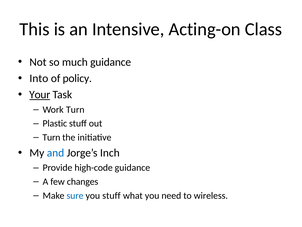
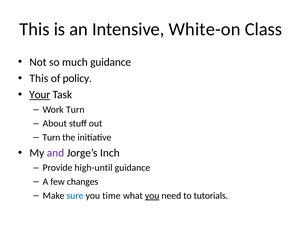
Acting-on: Acting-on -> White-on (205, 29)
Into: Into -> This (39, 78)
Plastic: Plastic -> About (55, 123)
and colour: blue -> purple (55, 153)
high-code: high-code -> high-until (94, 167)
you stuff: stuff -> time (111, 195)
you underline: none -> present (152, 195)
wireless: wireless -> tutorials (211, 195)
